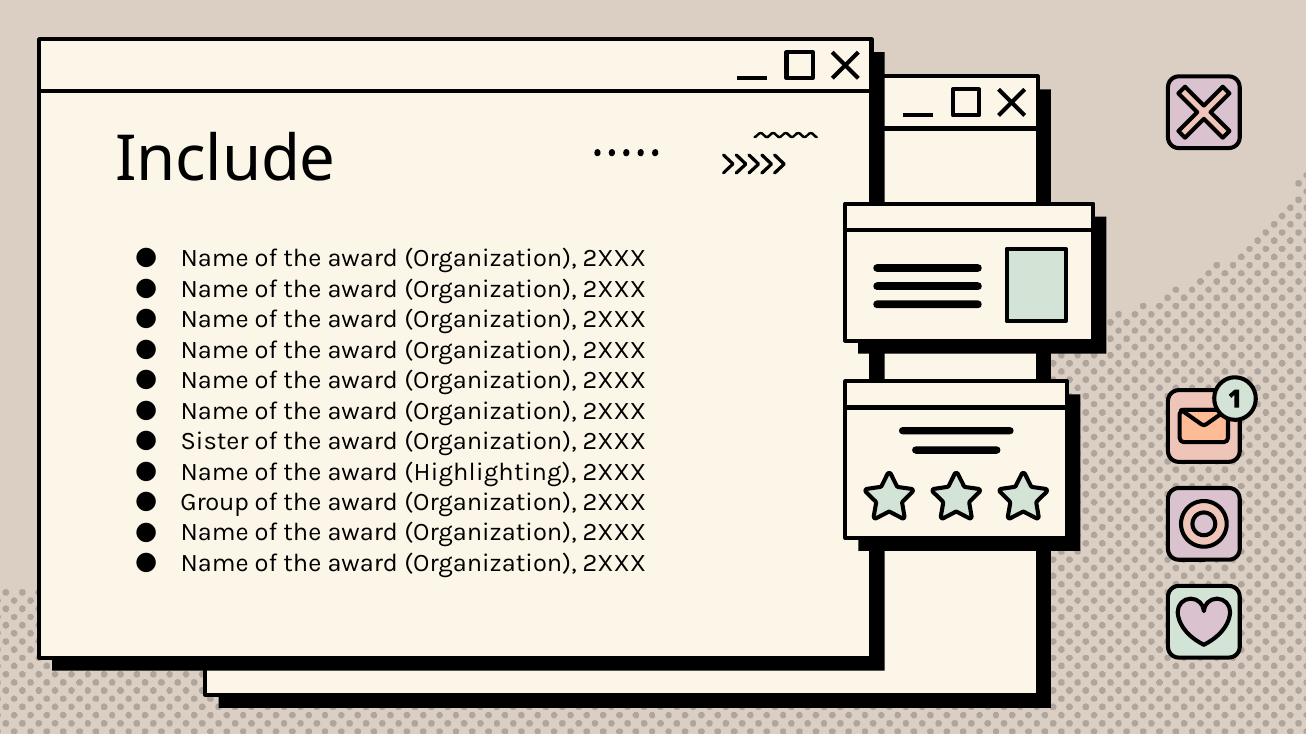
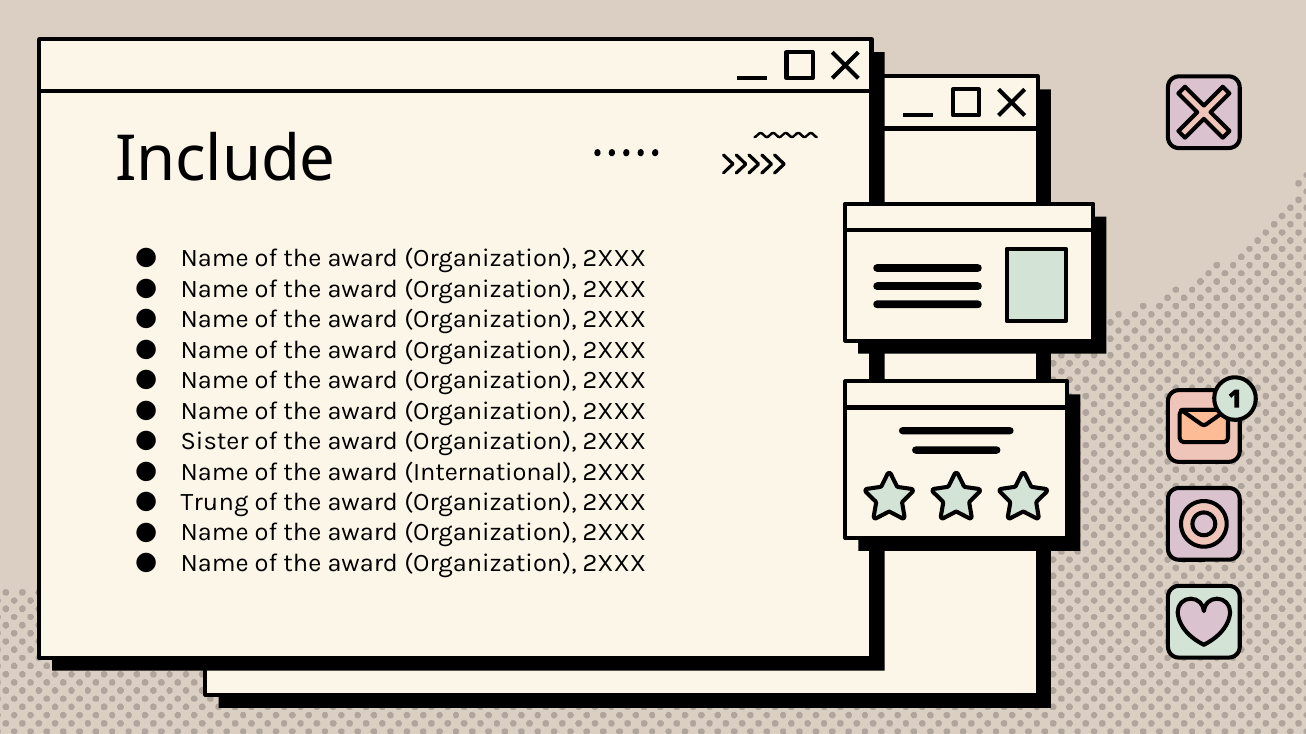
Highlighting: Highlighting -> International (490, 472)
Group: Group -> Trung (214, 503)
